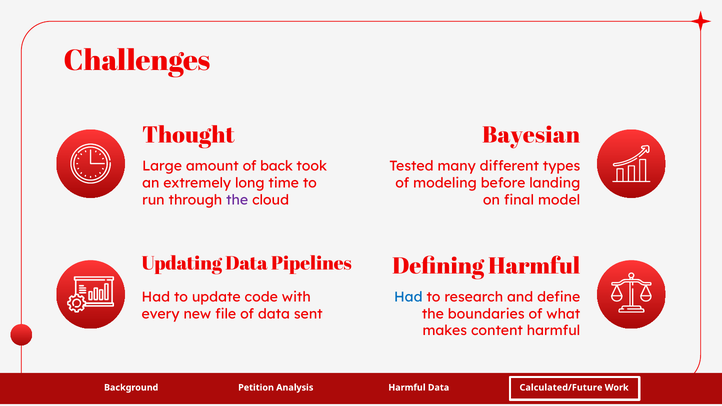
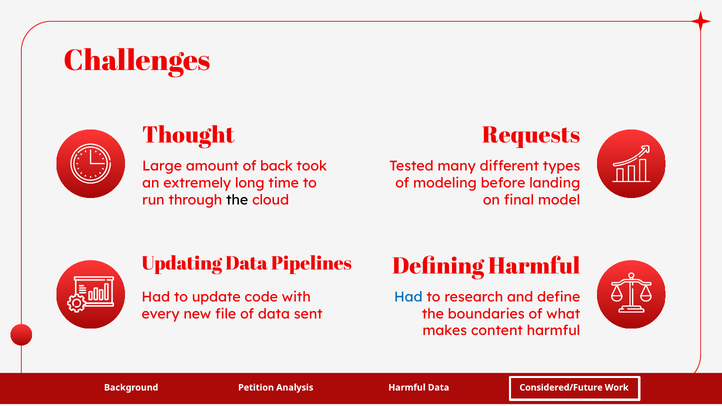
Bayesian: Bayesian -> Requests (531, 135)
the colour: purple -> black (237, 200)
Calculated/Future: Calculated/Future -> Considered/Future (561, 388)
